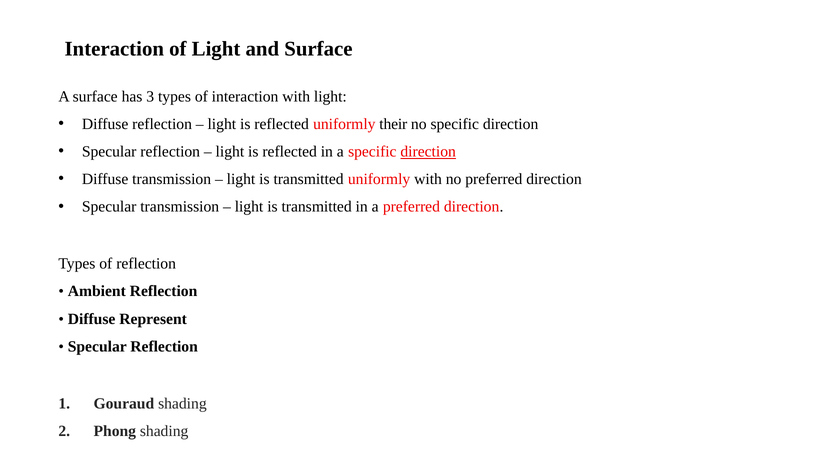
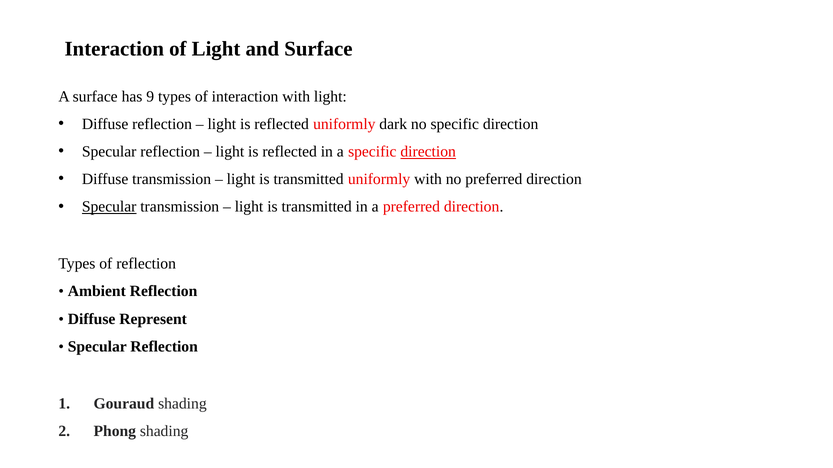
3: 3 -> 9 (150, 97)
their: their -> dark (393, 124)
Specular underline: none -> present (109, 207)
